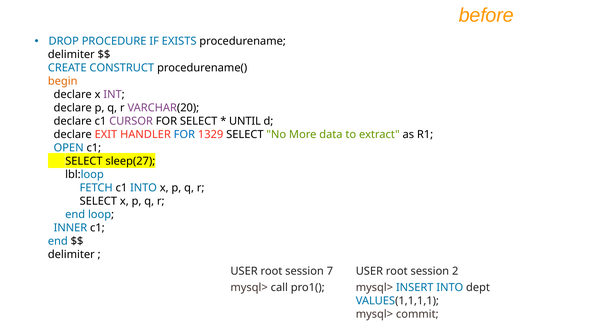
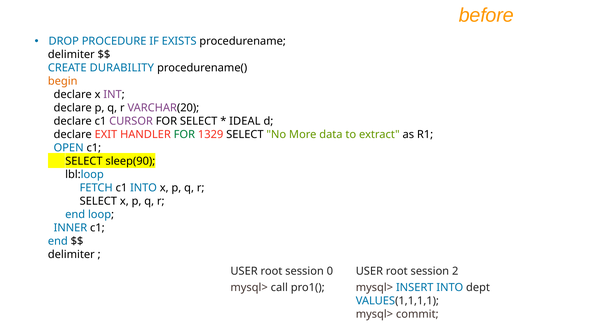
CONSTRUCT: CONSTRUCT -> DURABILITY (122, 68)
UNTIL: UNTIL -> IDEAL (245, 121)
FOR colour: blue -> green (184, 135)
sleep(27: sleep(27 -> sleep(90 (130, 161)
7: 7 -> 0 (330, 271)
